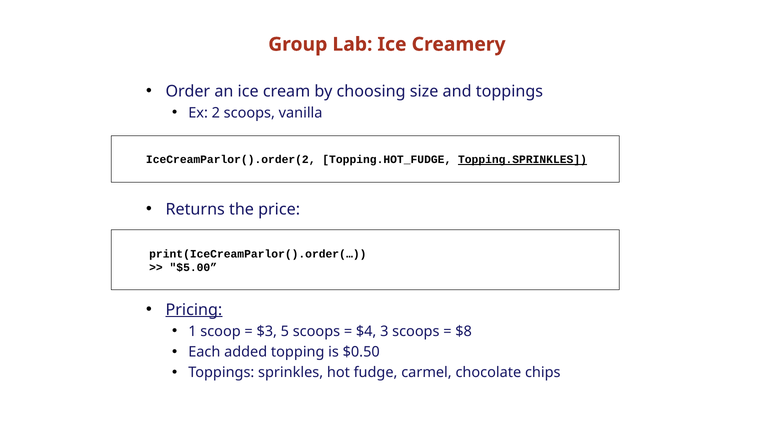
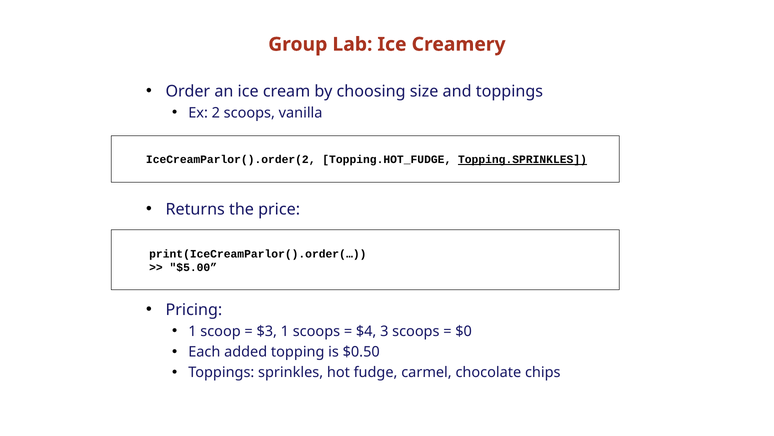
Pricing underline: present -> none (194, 309)
$3 5: 5 -> 1 (285, 331)
$8: $8 -> $0 (464, 331)
